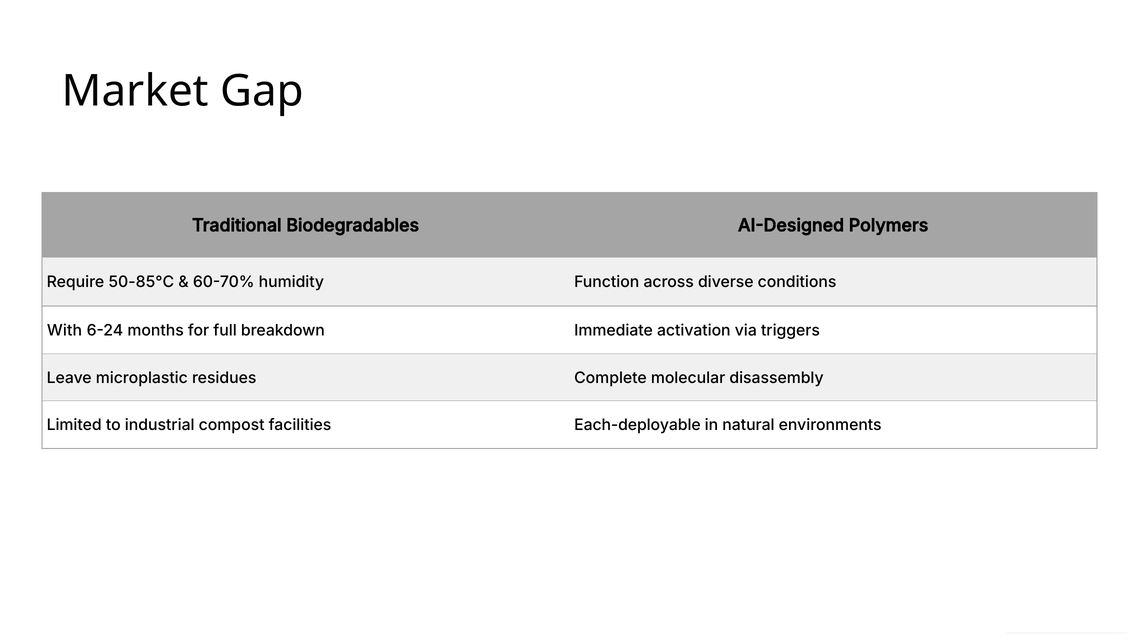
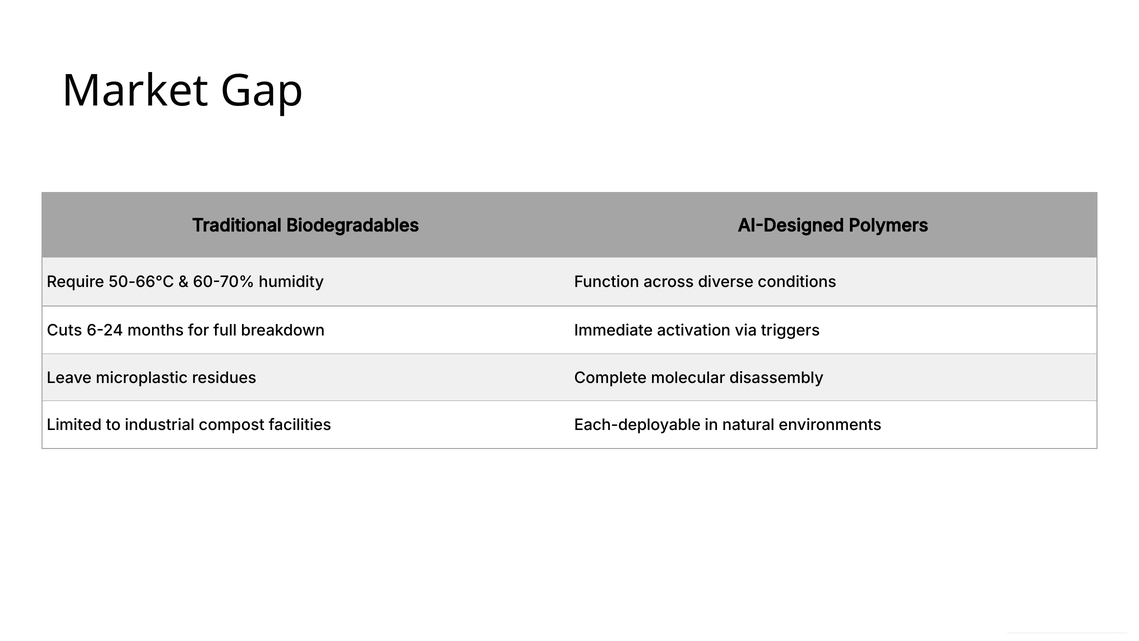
50-85°C: 50-85°C -> 50-66°C (141, 282)
With: With -> Cuts (64, 330)
